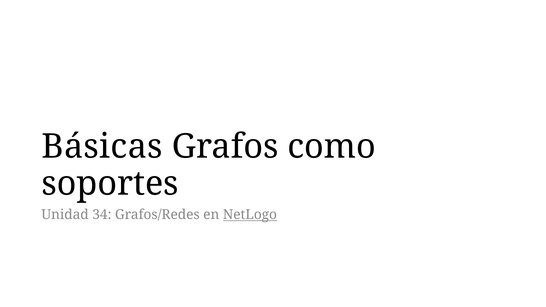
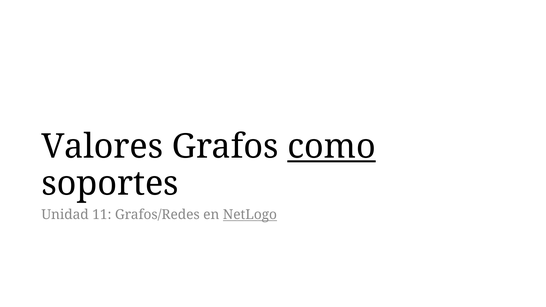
Básicas: Básicas -> Valores (102, 147)
como underline: none -> present (332, 147)
34: 34 -> 11 (102, 215)
